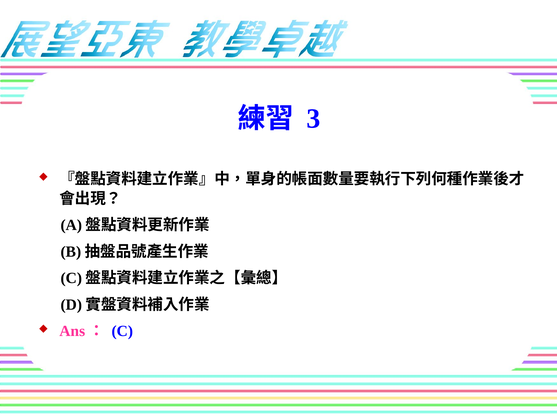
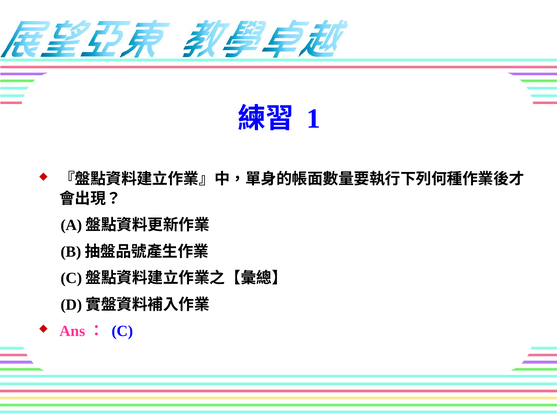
3: 3 -> 1 (313, 118)
